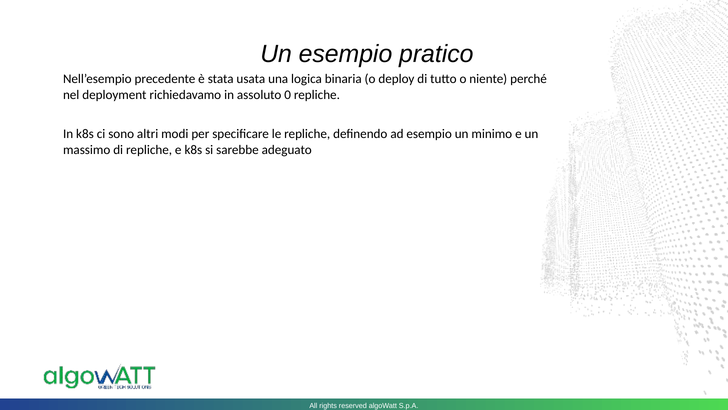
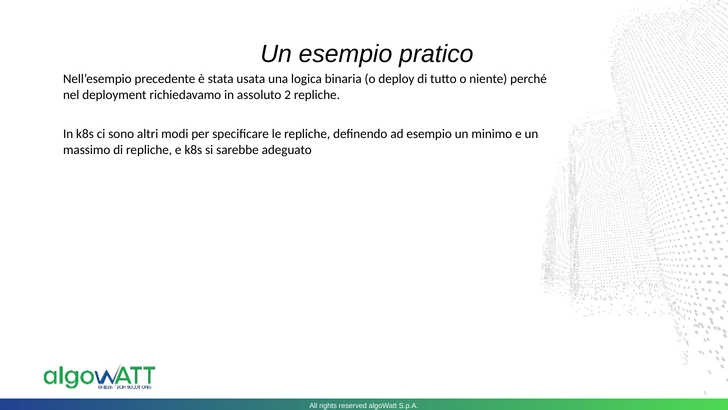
0: 0 -> 2 (288, 95)
